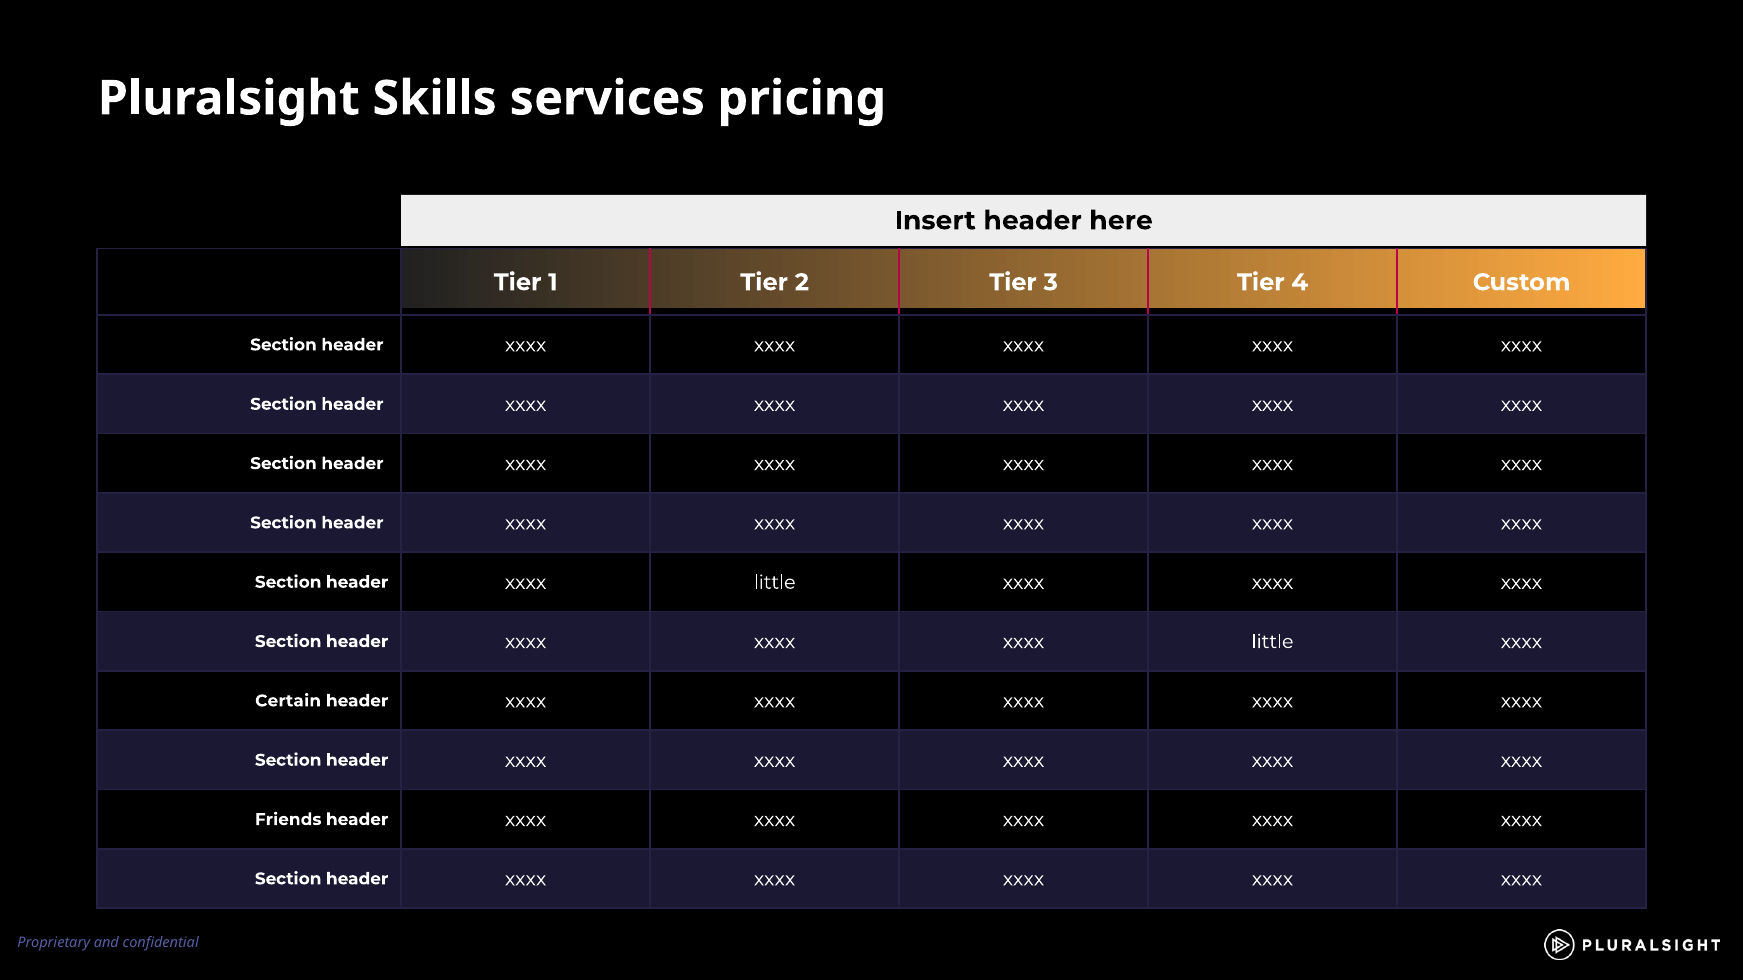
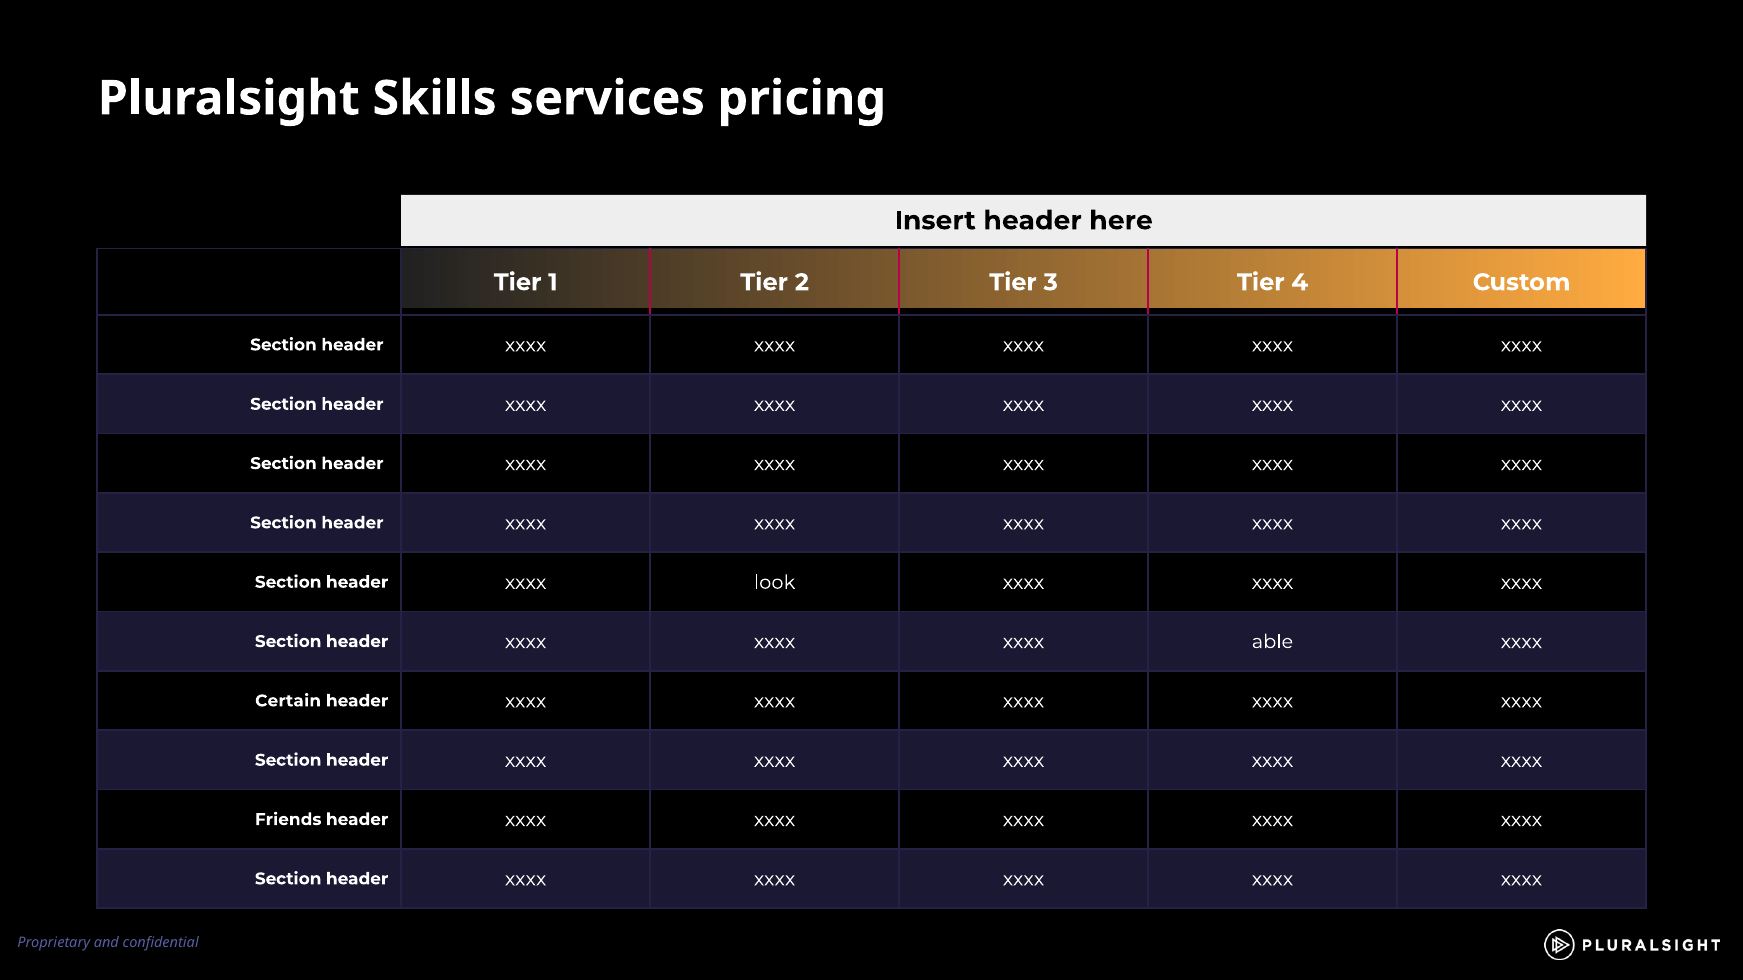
header xxxx little: little -> look (775, 583)
xxxx xxxx little: little -> able (1272, 642)
